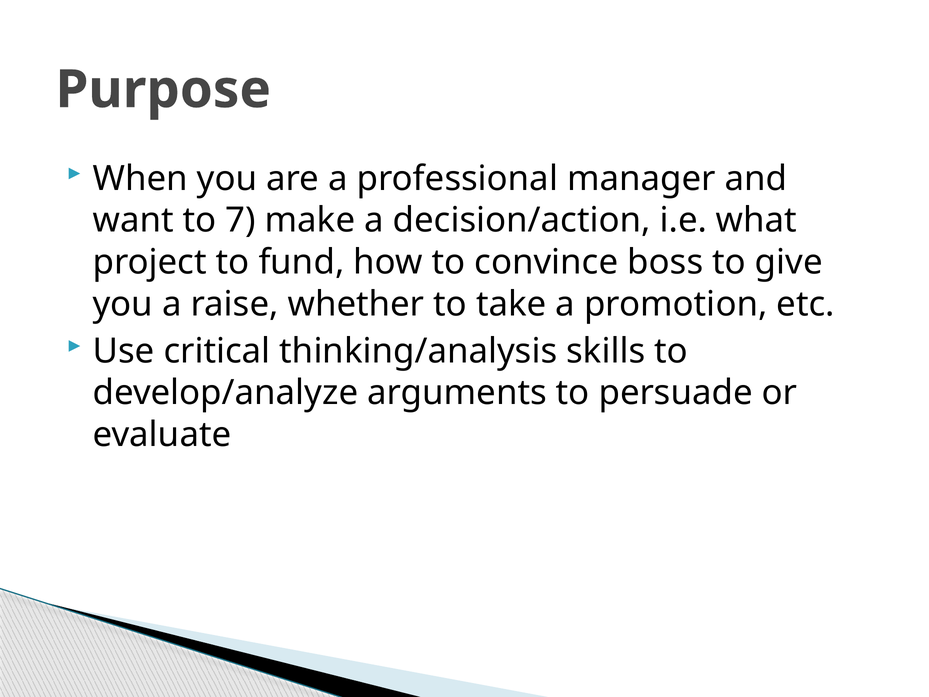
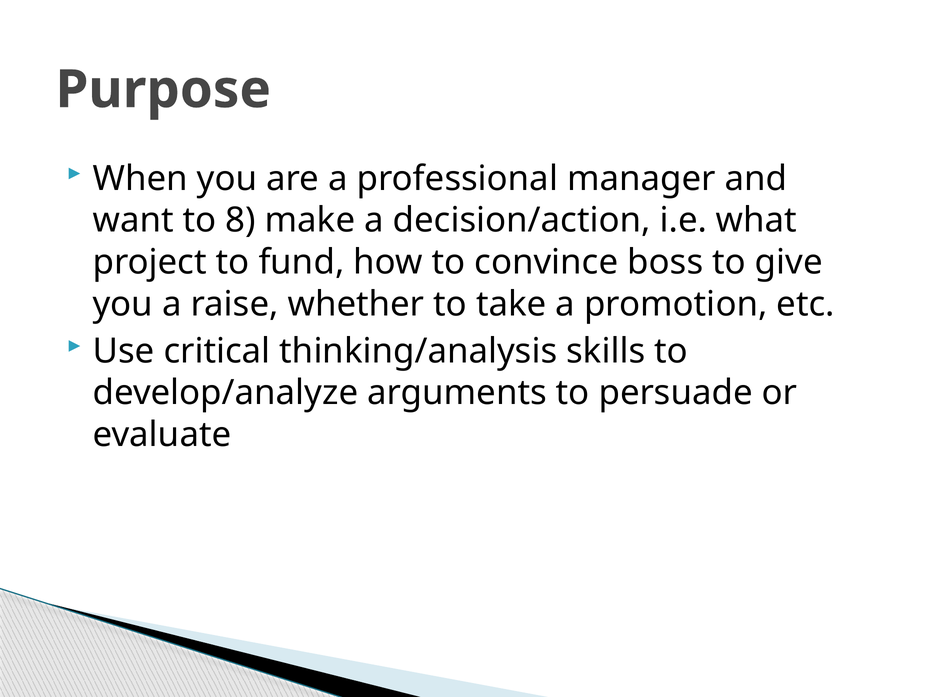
7: 7 -> 8 (241, 220)
